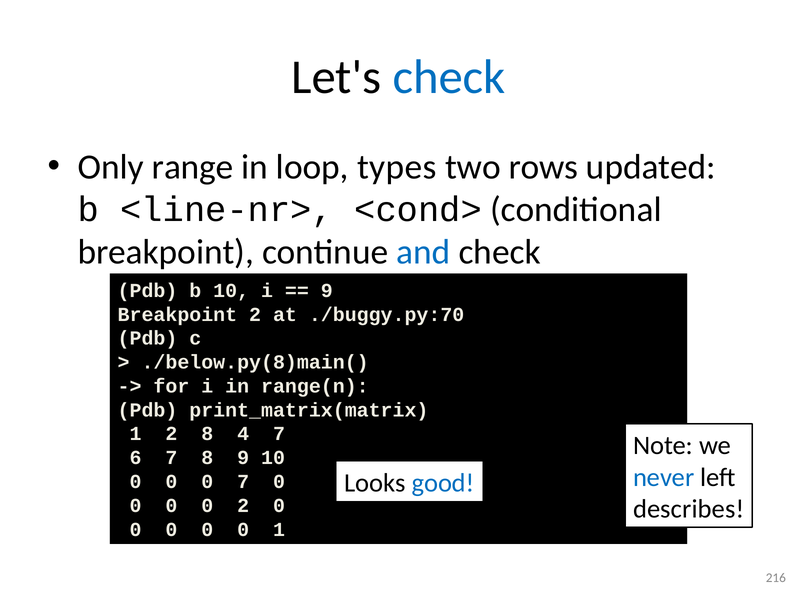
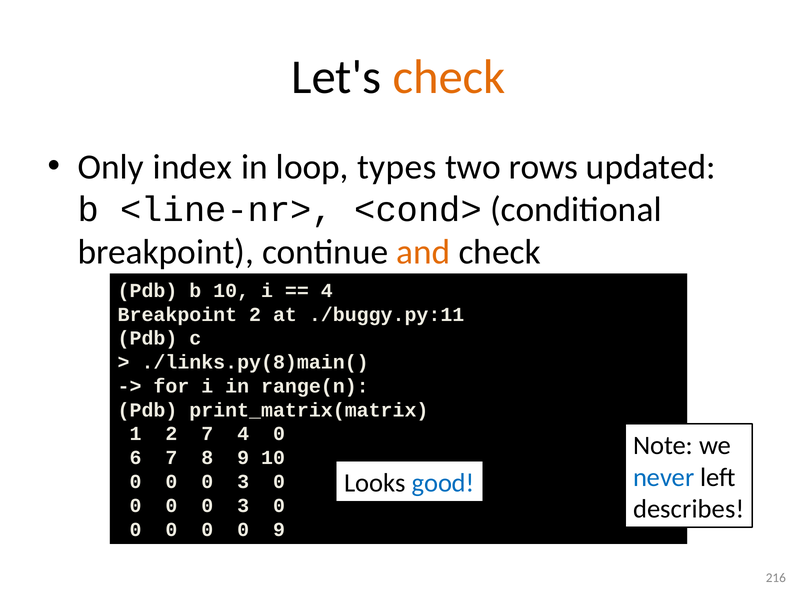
check colour: blue -> orange (449, 77)
range: range -> index (192, 167)
and colour: blue -> orange (423, 252)
9: 9 -> 4 (327, 291)
./buggy.py:70: ./buggy.py:70 -> ./buggy.py:11 (387, 315)
./below.py(8)main(: ./below.py(8)main( -> ./links.py(8)main( (255, 363)
2 8: 8 -> 7 (207, 434)
4 7: 7 -> 0 (279, 434)
7: 7 -> 3 (243, 482)
2: 2 -> 3 (243, 506)
0 1: 1 -> 9 (279, 530)
